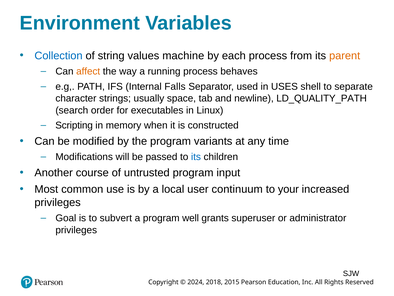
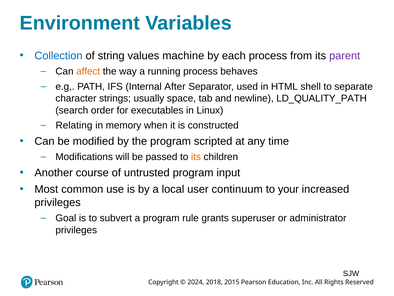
parent colour: orange -> purple (345, 56)
Falls: Falls -> After (175, 86)
USES: USES -> HTML (284, 86)
Scripting: Scripting -> Relating (74, 125)
variants: variants -> scripted (213, 141)
its colour: blue -> orange (196, 157)
well: well -> rule (190, 218)
